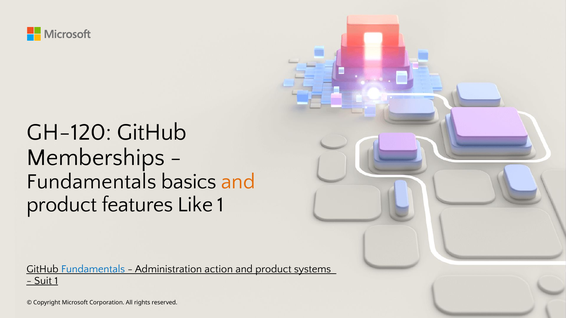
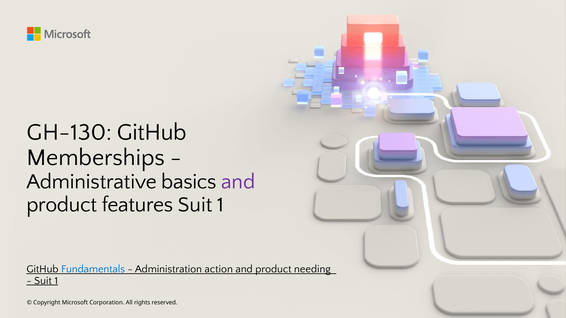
GH-120: GH-120 -> GH-130 (69, 132)
Fundamentals: Fundamentals -> Administrative (92, 182)
and colour: orange -> purple (238, 182)
features Like: Like -> Suit (195, 205)
systems: systems -> needing (312, 269)
